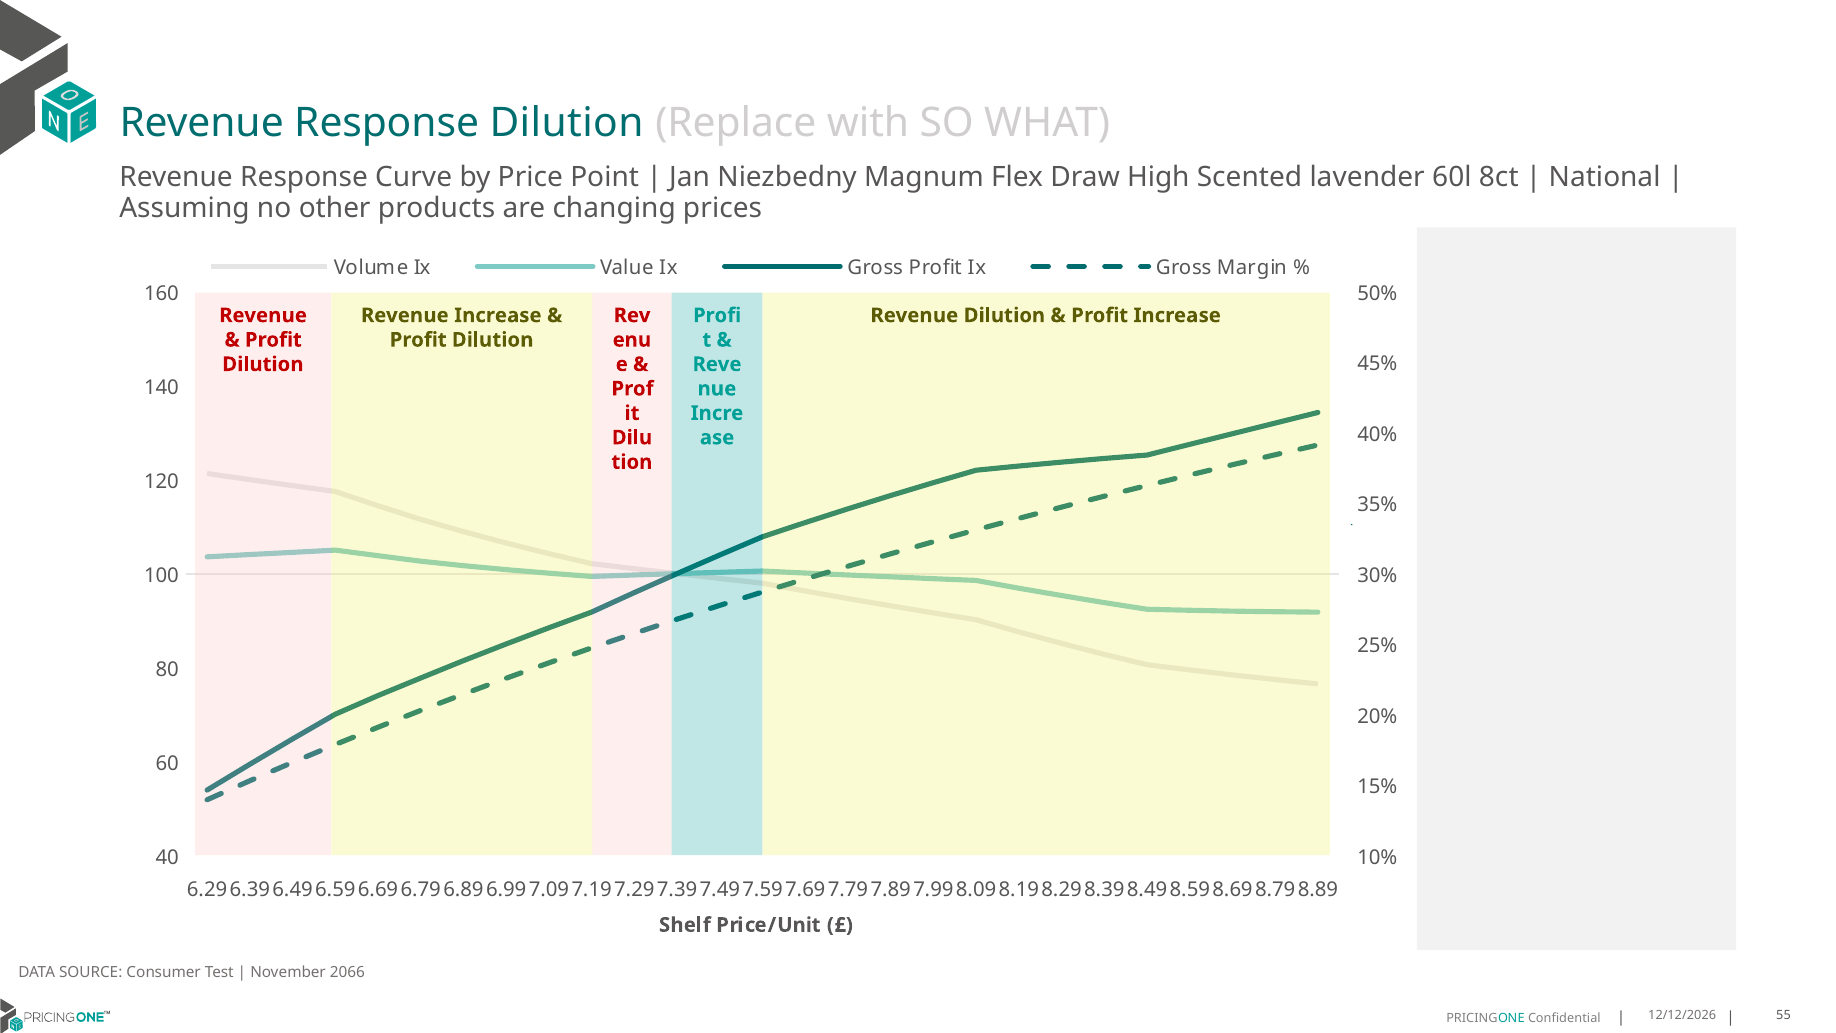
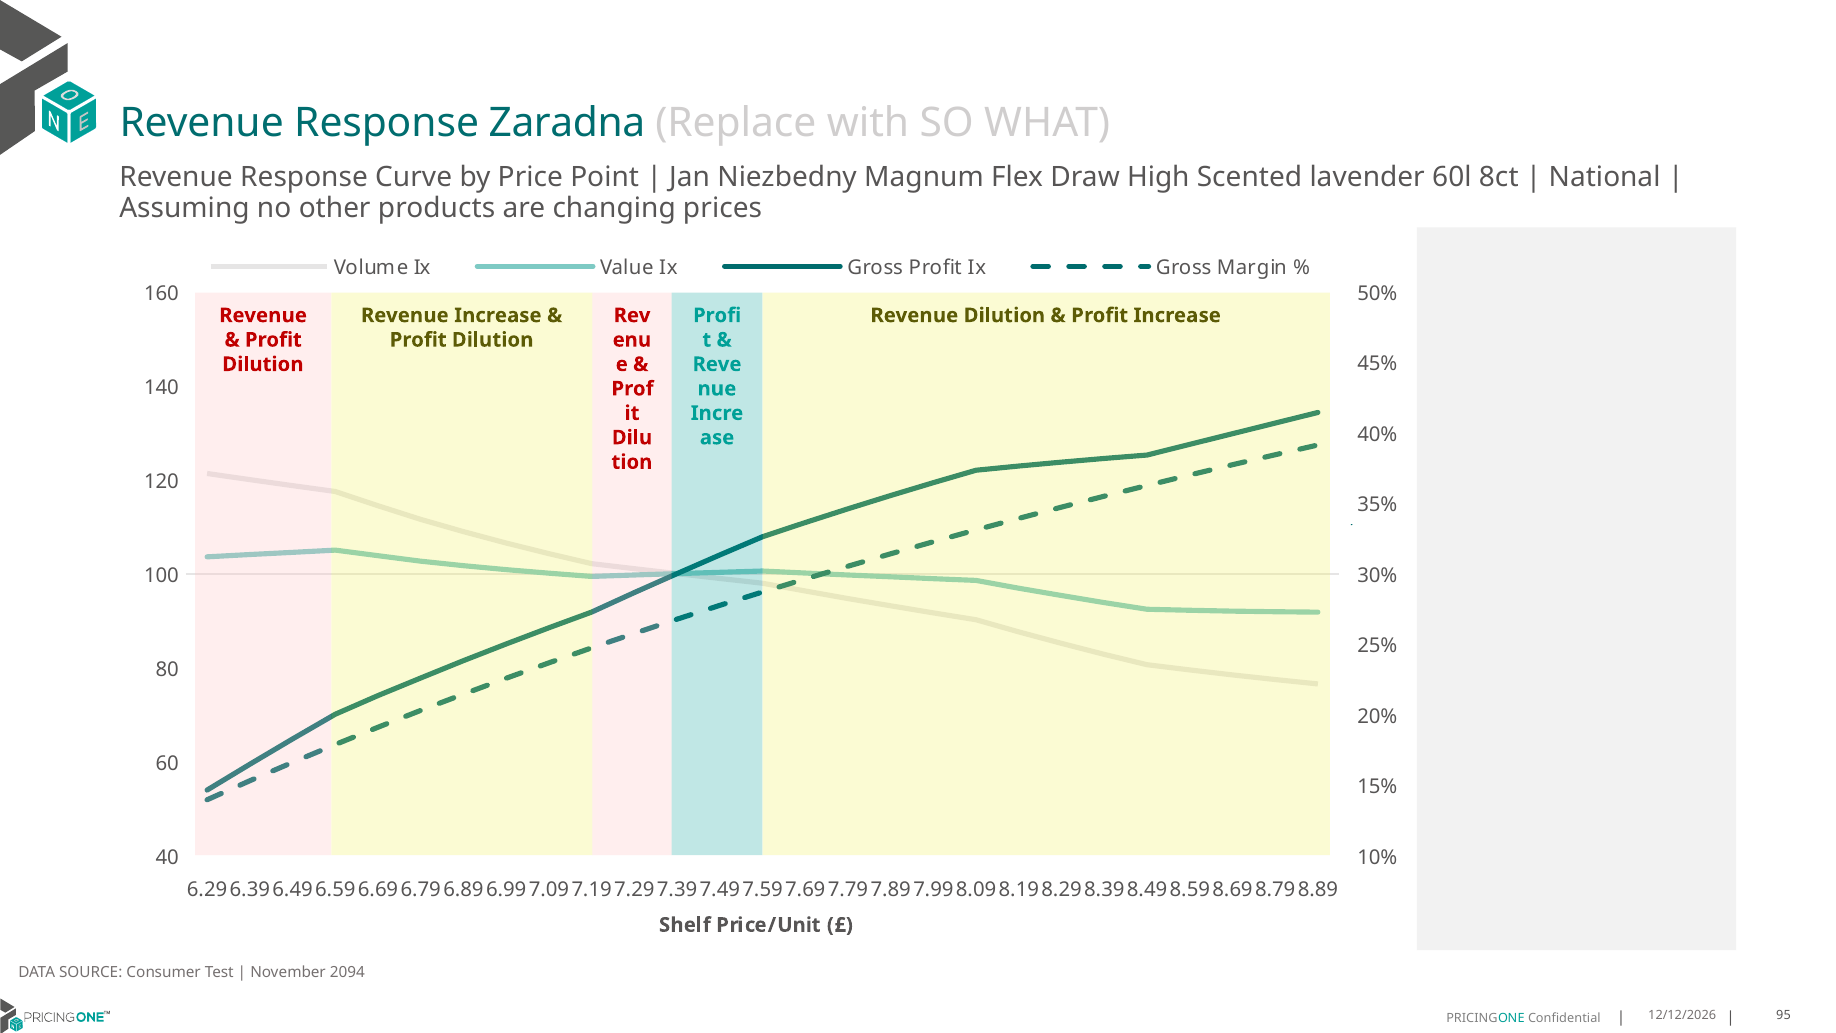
Response Dilution: Dilution -> Zaradna (567, 123)
2066: 2066 -> 2094 (347, 973)
55: 55 -> 95 (1784, 1015)
